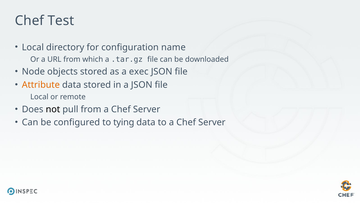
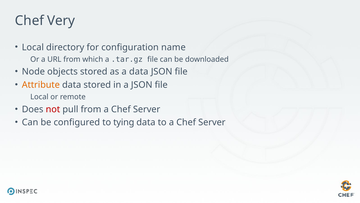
Test: Test -> Very (61, 21)
a exec: exec -> data (139, 72)
not colour: black -> red (53, 109)
